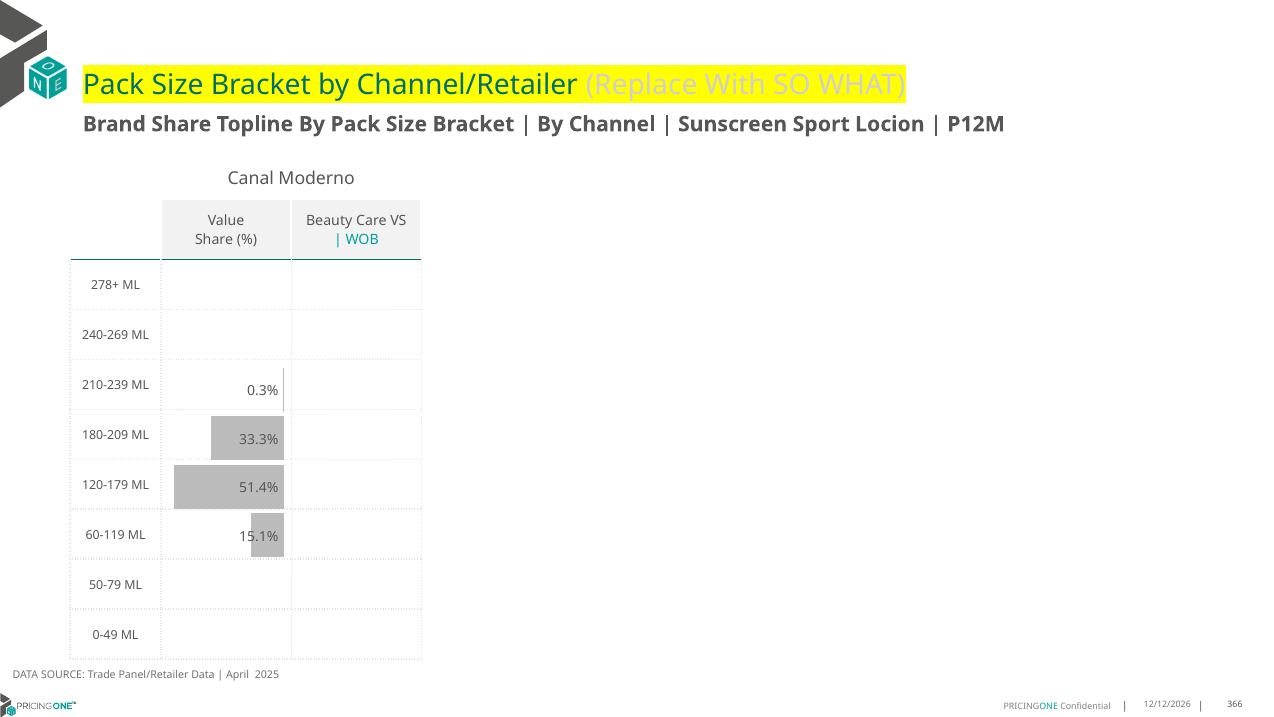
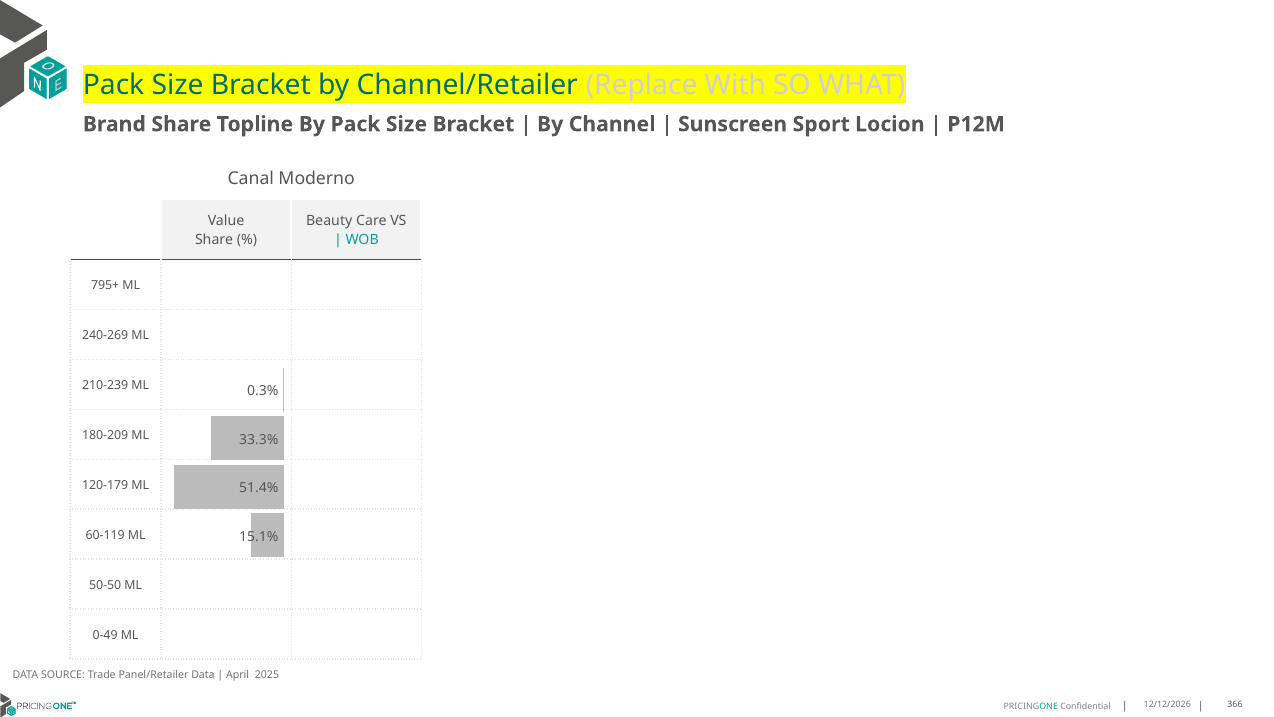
278+: 278+ -> 795+ (105, 286)
50-79: 50-79 -> 50-50 (105, 585)
